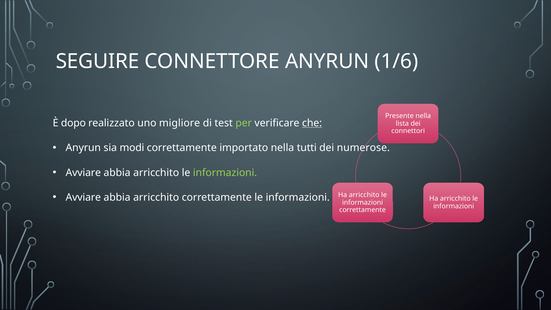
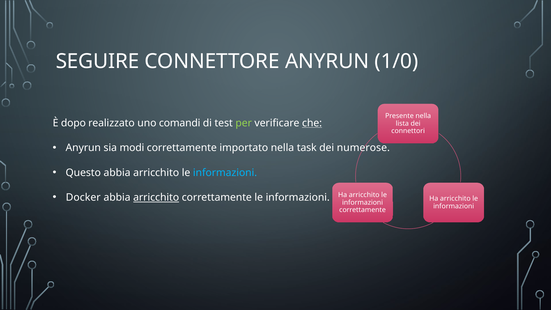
1/6: 1/6 -> 1/0 (396, 61)
migliore: migliore -> comandi (180, 123)
tutti: tutti -> task (307, 148)
Avviare: Avviare -> Questo (83, 173)
informazioni colour: light green -> light blue (225, 173)
Avviare: Avviare -> Docker (83, 197)
arricchito underline: none -> present (156, 197)
